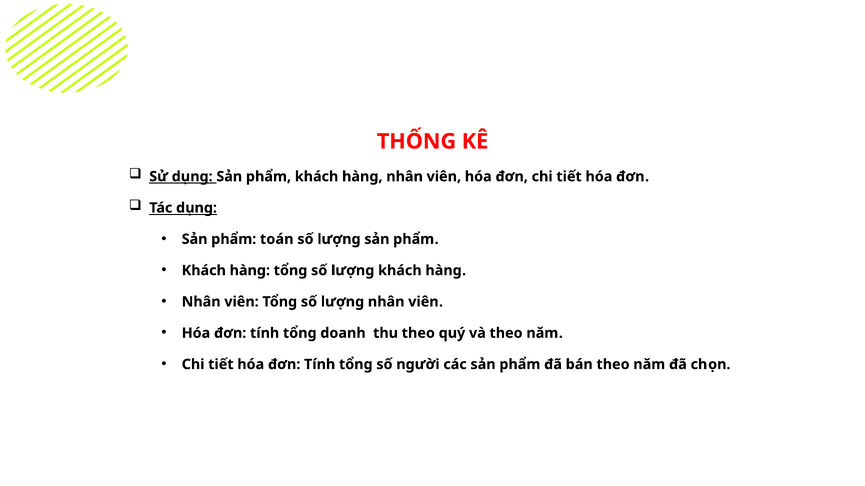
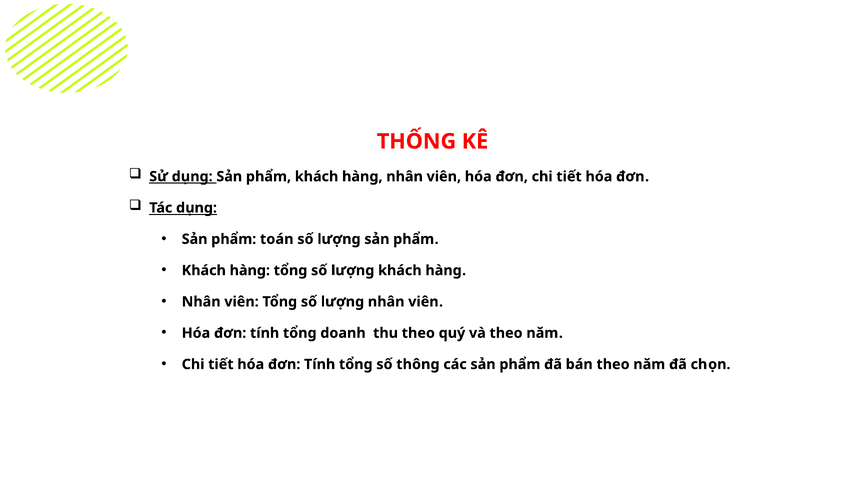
người: người -> thông (418, 365)
